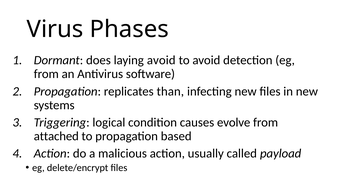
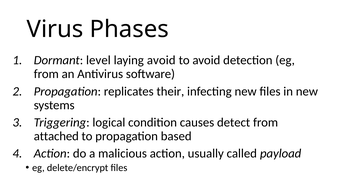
does: does -> level (98, 60)
than: than -> their (170, 91)
evolve: evolve -> detect (234, 123)
